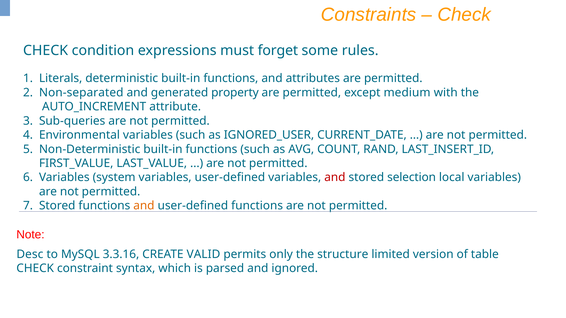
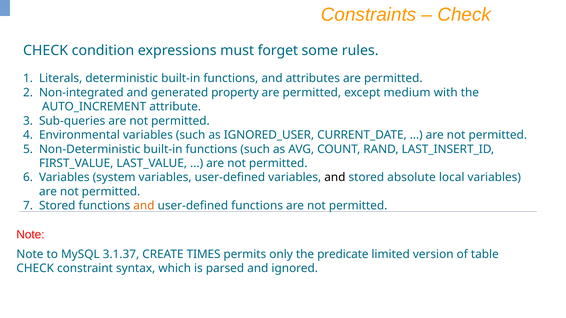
Non-separated: Non-separated -> Non-integrated (81, 93)
and colour: red -> black (335, 178)
selection: selection -> absolute (412, 178)
Desc: Desc -> Note (30, 255)
3.3.16: 3.3.16 -> 3.1.37 (121, 255)
VALID: VALID -> TIMES (204, 255)
structure: structure -> predicate (343, 255)
